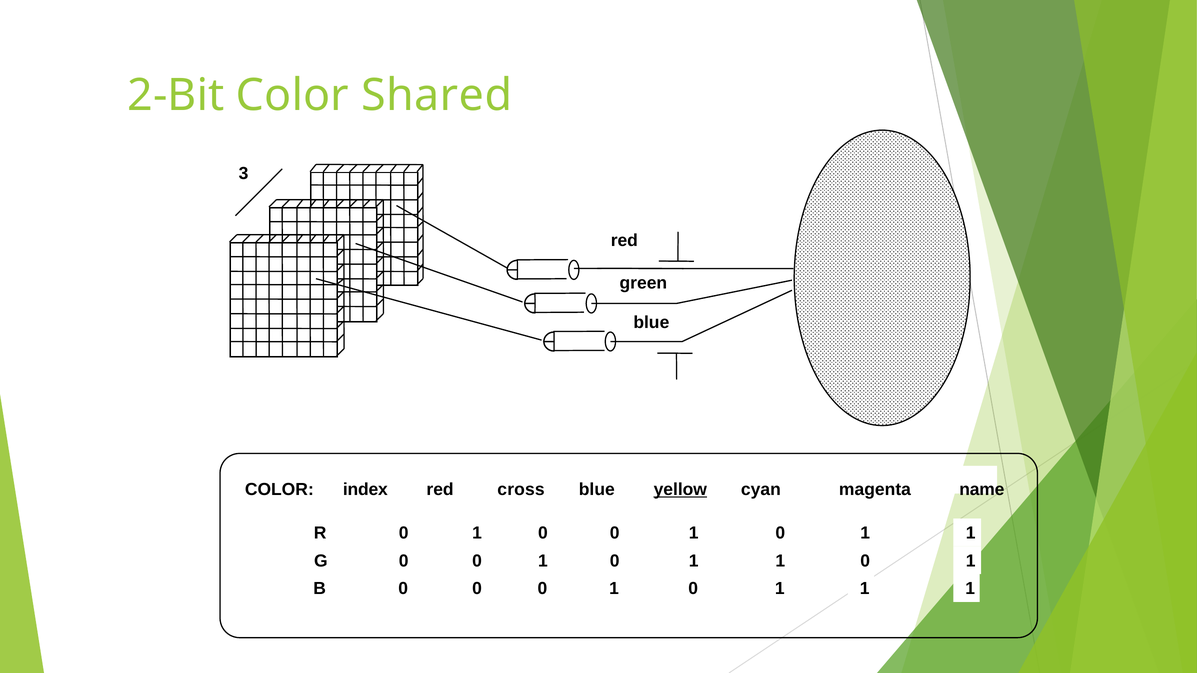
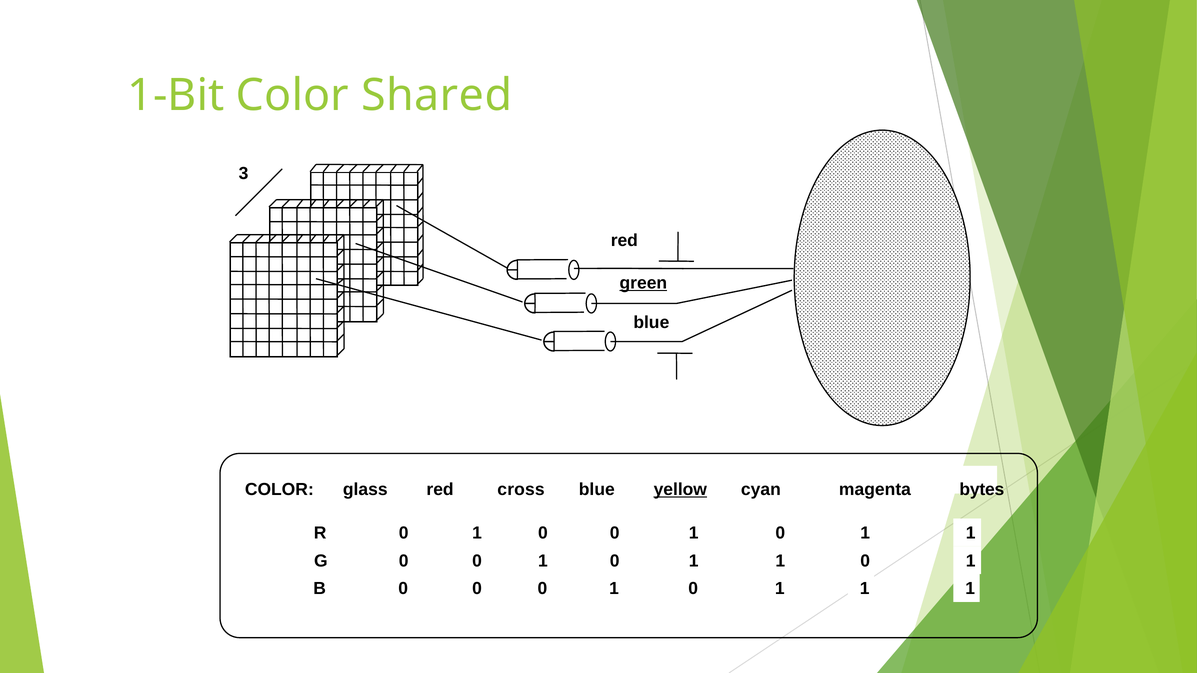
2-Bit: 2-Bit -> 1-Bit (176, 96)
green underline: none -> present (643, 283)
index: index -> glass (365, 490)
name: name -> bytes (982, 490)
